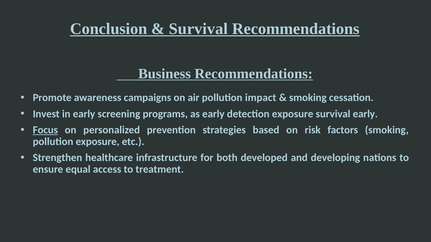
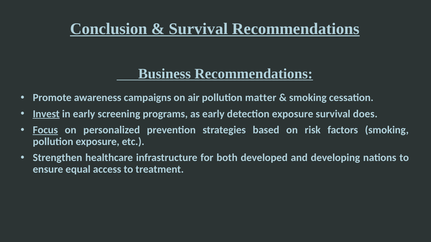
impact: impact -> matter (261, 98)
Invest underline: none -> present (46, 114)
survival early: early -> does (365, 114)
